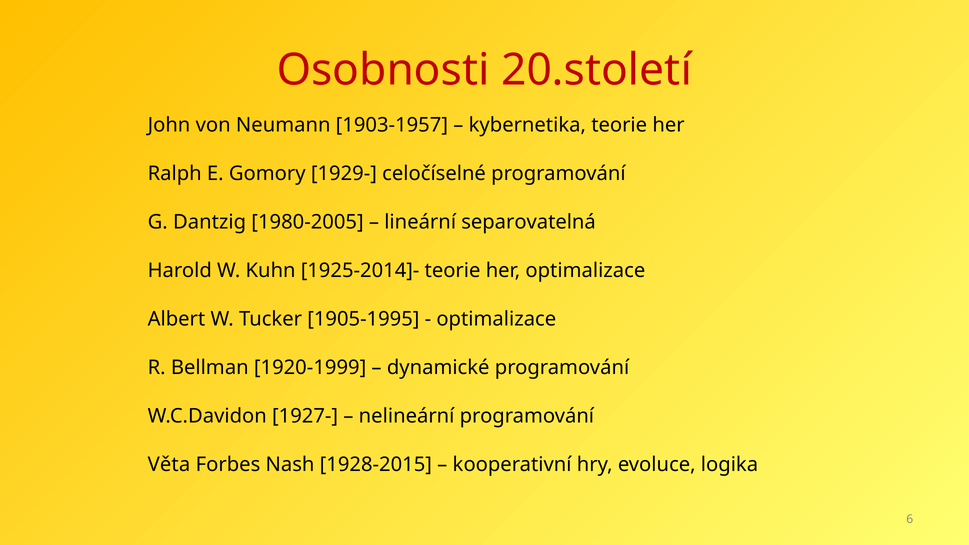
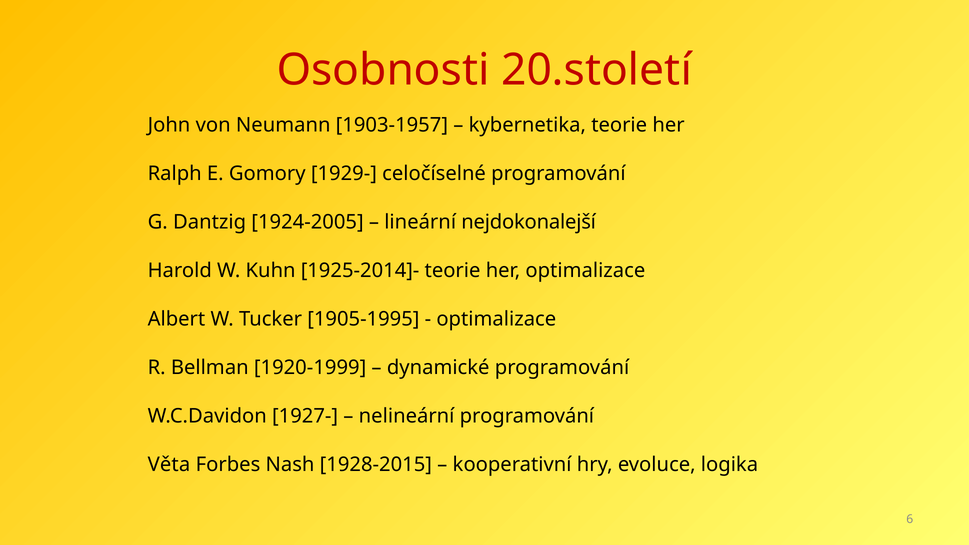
1980-2005: 1980-2005 -> 1924-2005 (308, 222)
separovatelná: separovatelná -> nejdokonalejší (529, 222)
